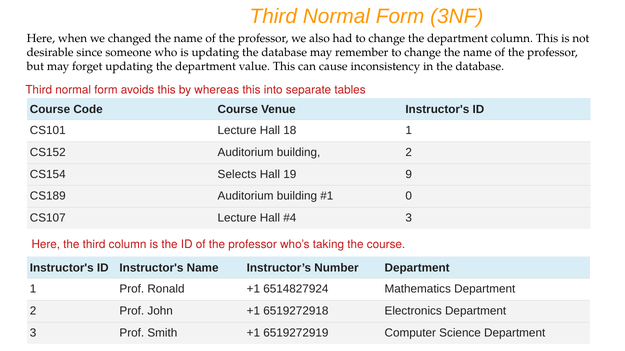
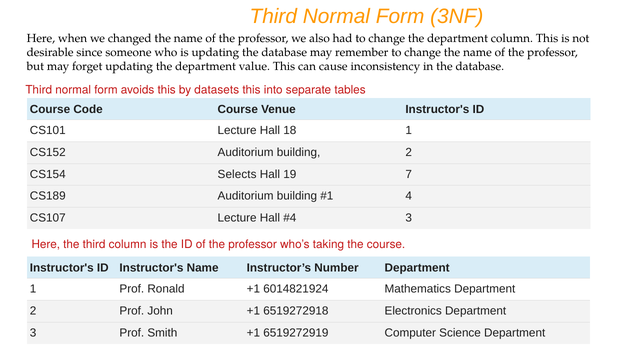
whereas: whereas -> datasets (217, 90)
9: 9 -> 7 (409, 175)
0: 0 -> 4 (409, 196)
6514827924: 6514827924 -> 6014821924 (296, 290)
